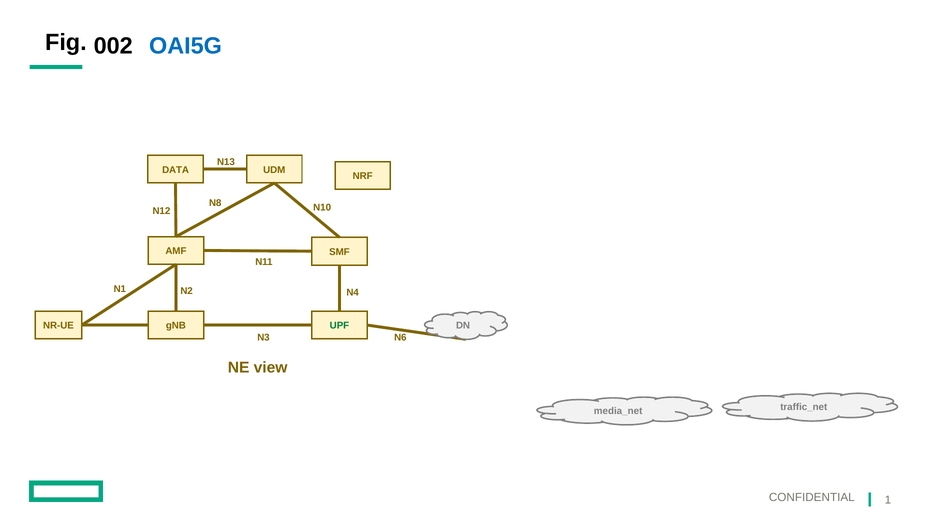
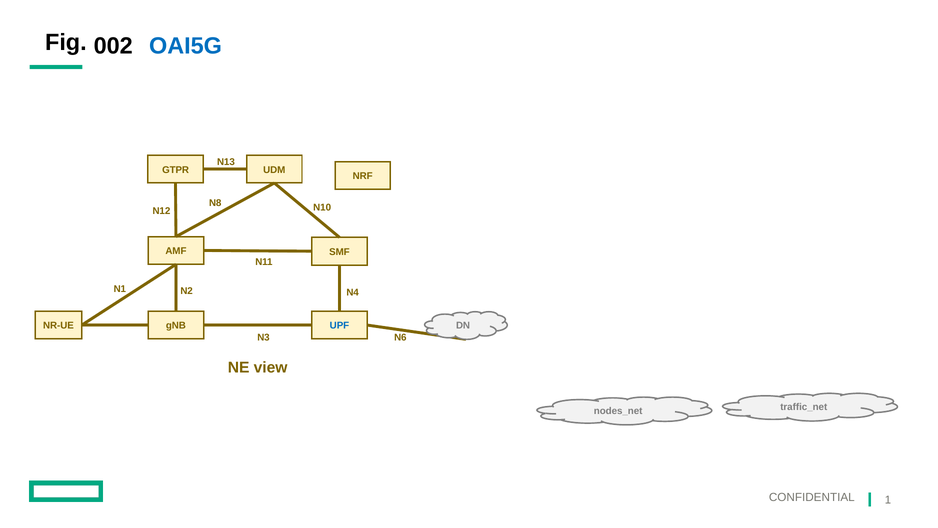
DATA: DATA -> GTPR (176, 170)
UPF colour: green -> blue (339, 326)
media_net: media_net -> nodes_net (618, 411)
